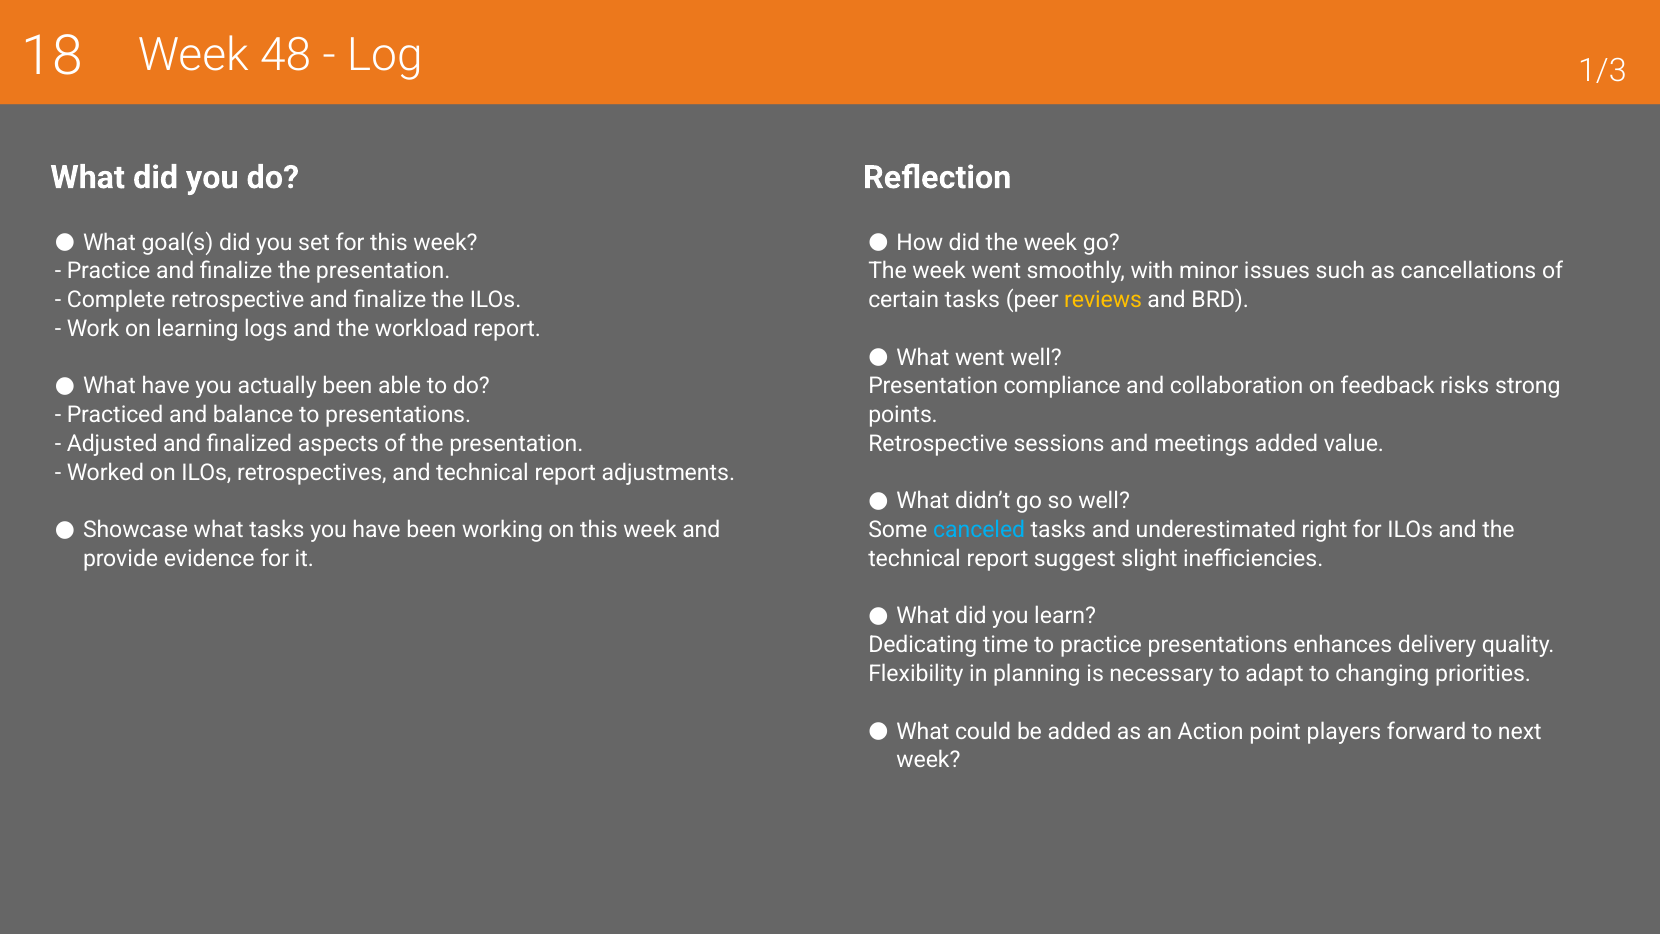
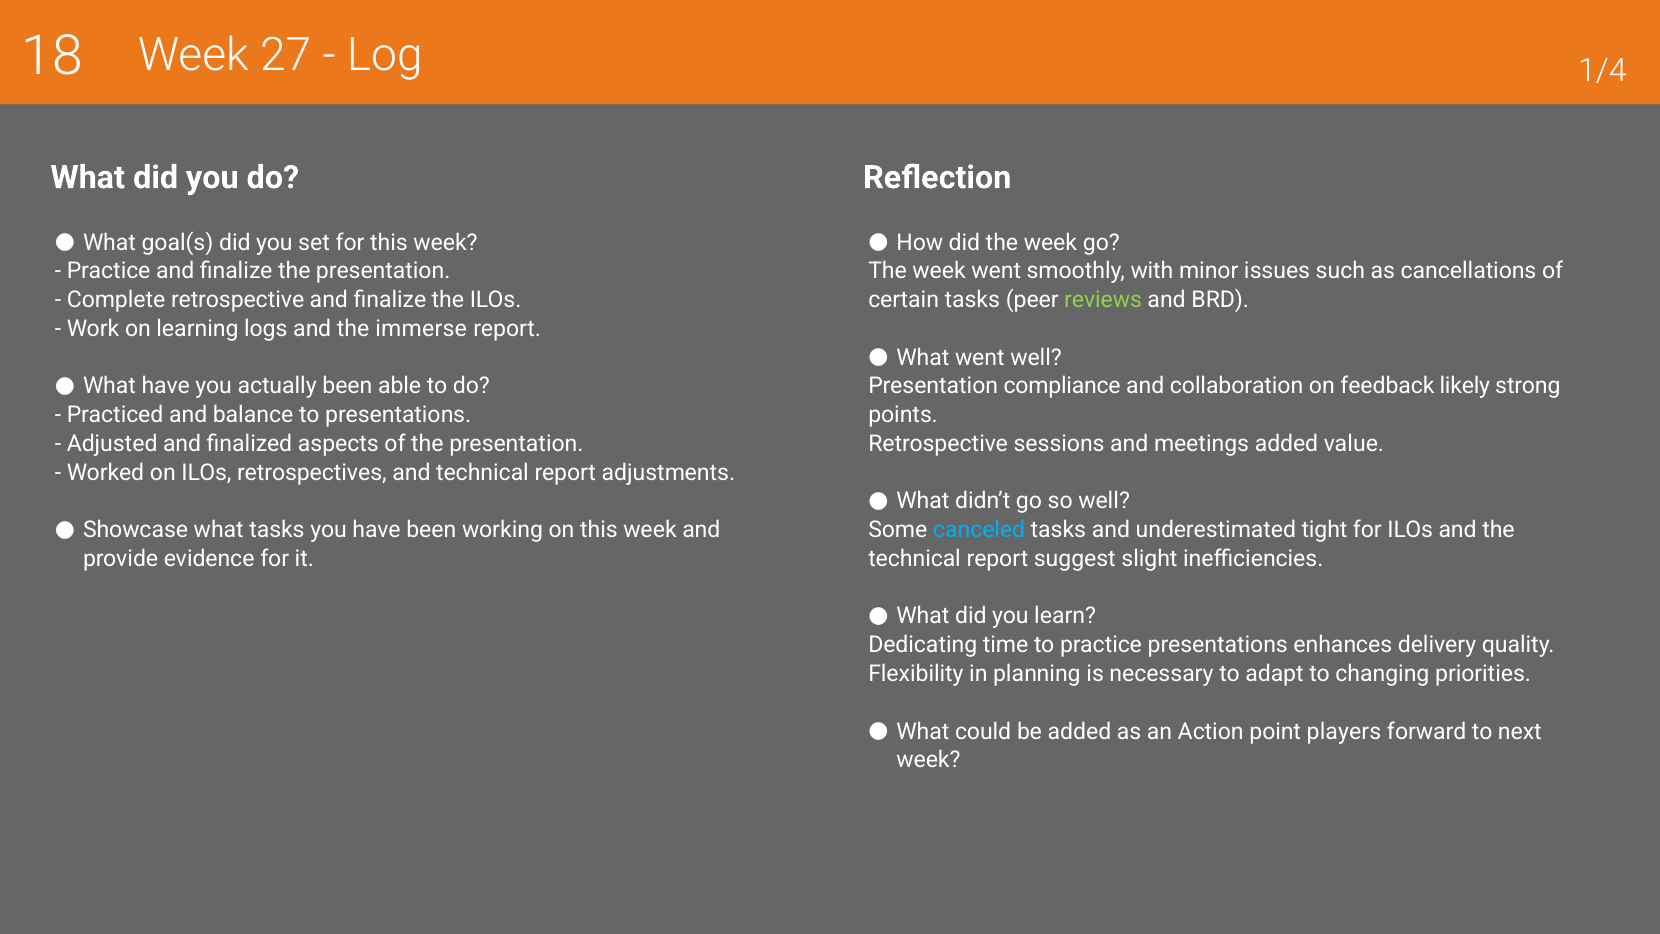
48: 48 -> 27 (286, 55)
1/3: 1/3 -> 1/4 (1602, 71)
reviews colour: yellow -> light green (1103, 300)
workload: workload -> immerse (421, 329)
risks: risks -> likely (1465, 386)
right: right -> tight (1324, 530)
